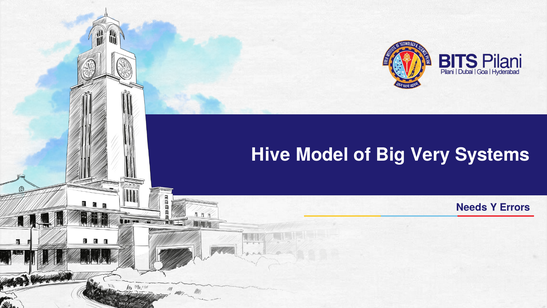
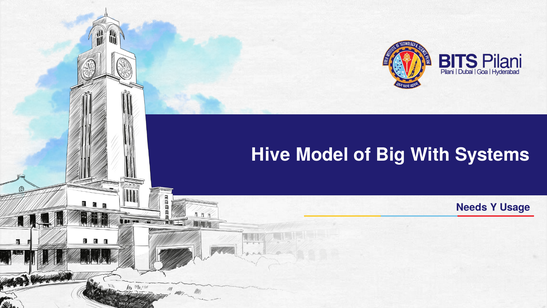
Very: Very -> With (430, 155)
Errors: Errors -> Usage (515, 207)
